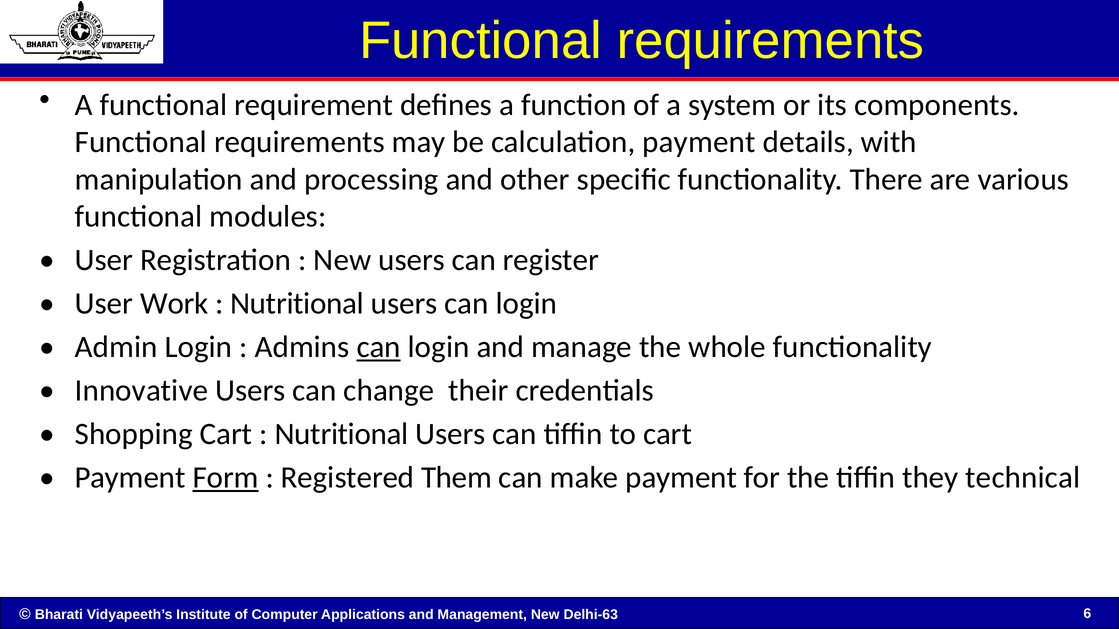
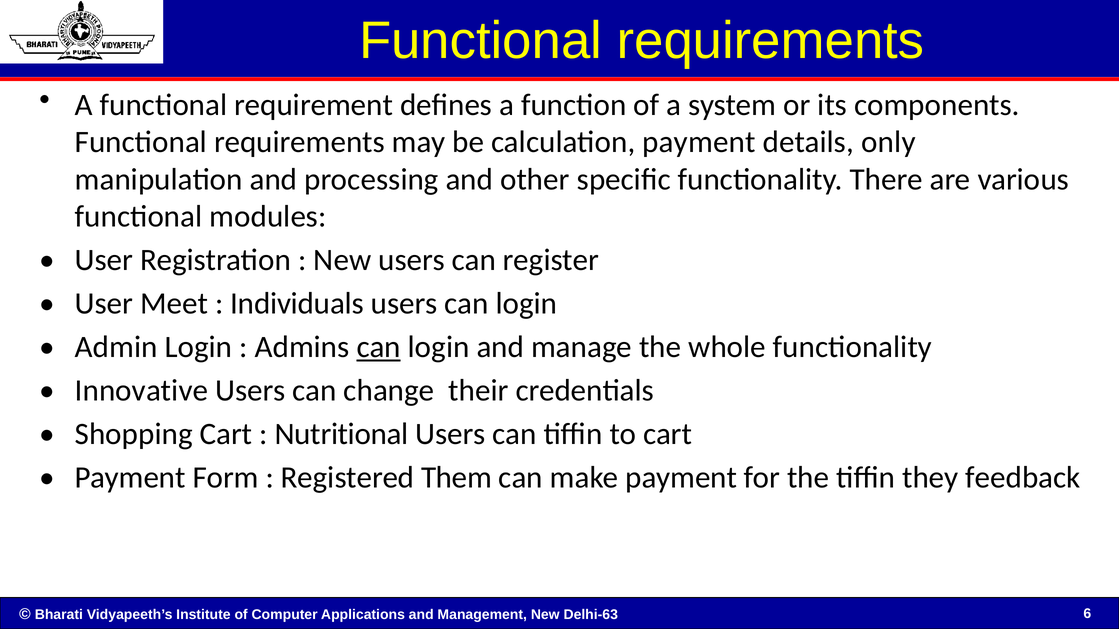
with: with -> only (889, 142)
Work: Work -> Meet (174, 304)
Nutritional: Nutritional -> Individuals (297, 304)
Form underline: present -> none (226, 478)
technical: technical -> feedback (1023, 478)
